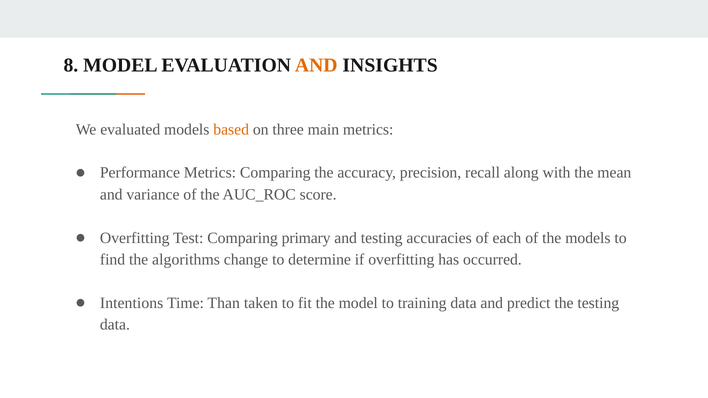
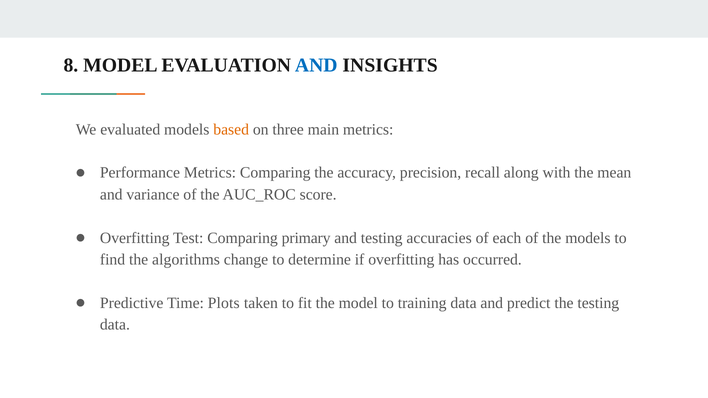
AND colour: orange -> blue (316, 65)
Intentions: Intentions -> Predictive (132, 303)
Than: Than -> Plots (224, 303)
